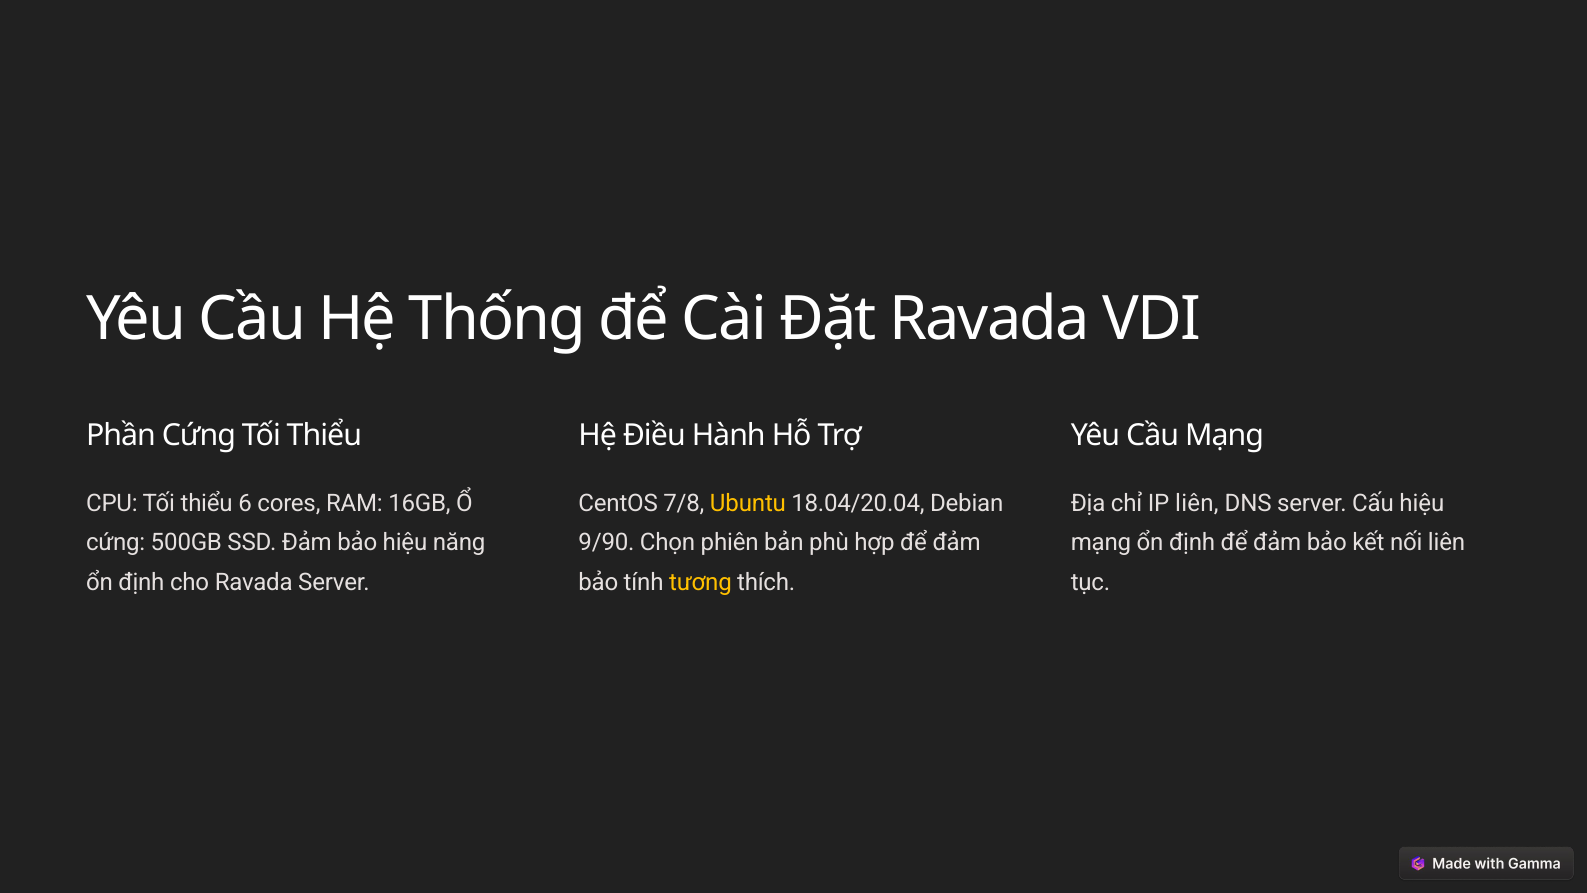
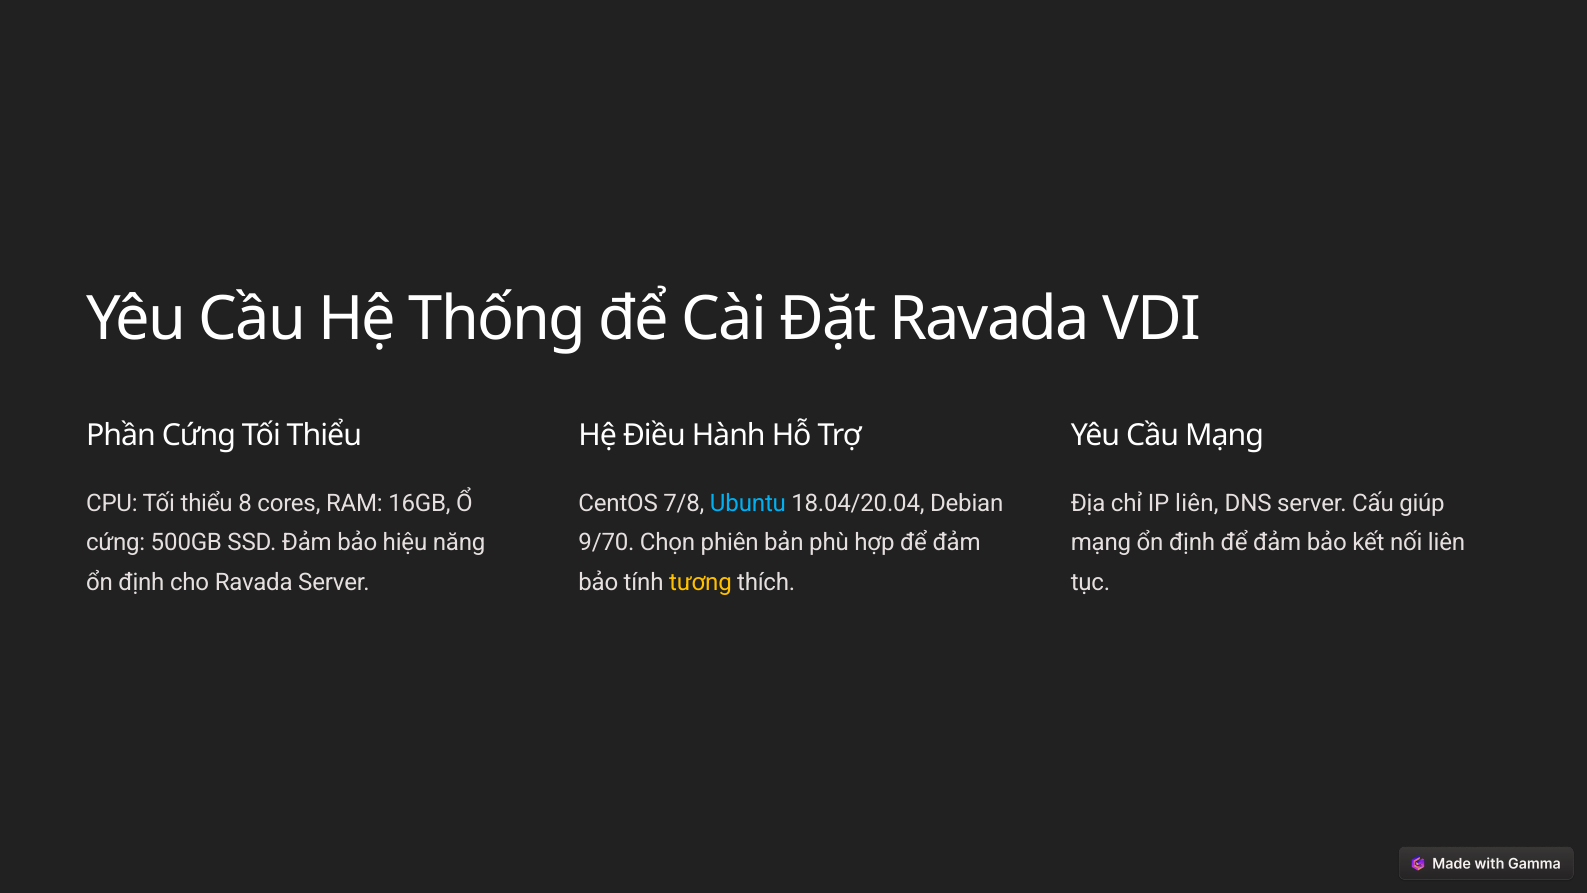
6: 6 -> 8 (245, 503)
Ubuntu colour: yellow -> light blue (748, 503)
Cấu hiệu: hiệu -> giúp (1422, 503)
9/90: 9/90 -> 9/70 (607, 543)
